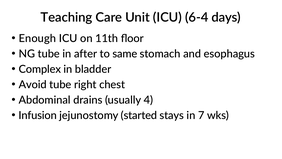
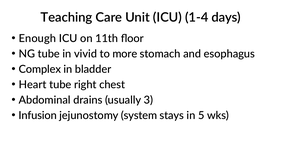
6-4: 6-4 -> 1-4 (197, 17)
after: after -> vivid (86, 54)
same: same -> more (125, 54)
Avoid: Avoid -> Heart (33, 84)
4: 4 -> 3 (148, 100)
started: started -> system (139, 115)
7: 7 -> 5 (201, 115)
